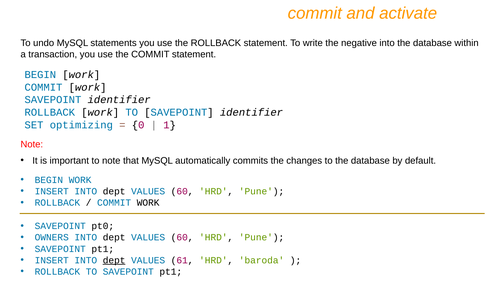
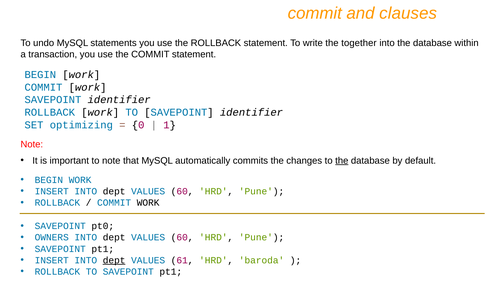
activate: activate -> clauses (408, 13)
negative: negative -> together (359, 43)
the underline: none -> present (342, 160)
